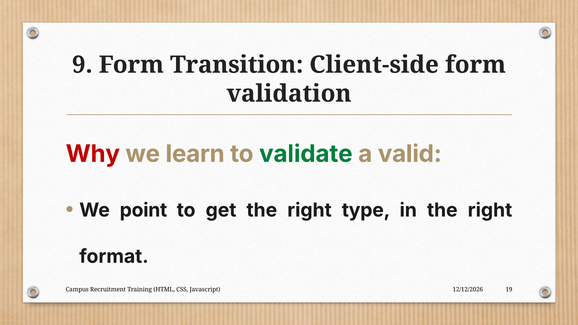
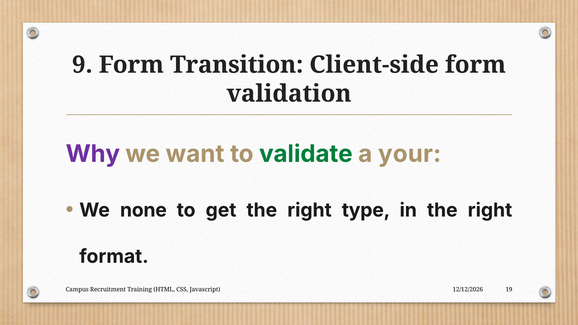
Why colour: red -> purple (93, 154)
learn: learn -> want (195, 154)
valid: valid -> your (410, 154)
point: point -> none (143, 210)
